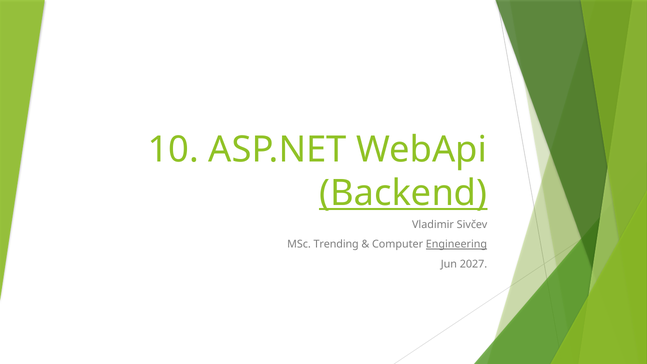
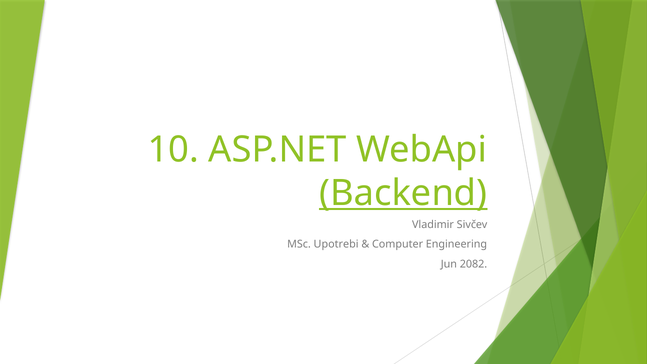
Trending: Trending -> Upotrebi (336, 244)
Engineering underline: present -> none (456, 244)
2027: 2027 -> 2082 (474, 264)
